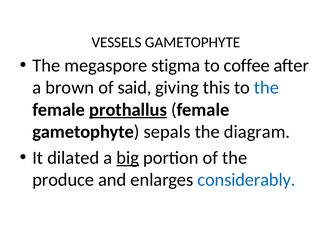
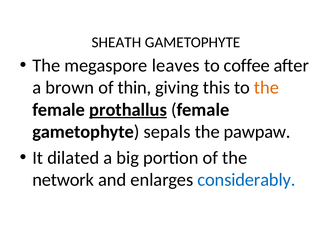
VESSELS: VESSELS -> SHEATH (116, 42)
stigma: stigma -> leaves (176, 65)
said: said -> thin (134, 88)
the colour: blue -> orange (266, 88)
diagram: diagram -> pawpaw (257, 132)
big underline: present -> none (128, 158)
produce: produce -> network (63, 180)
